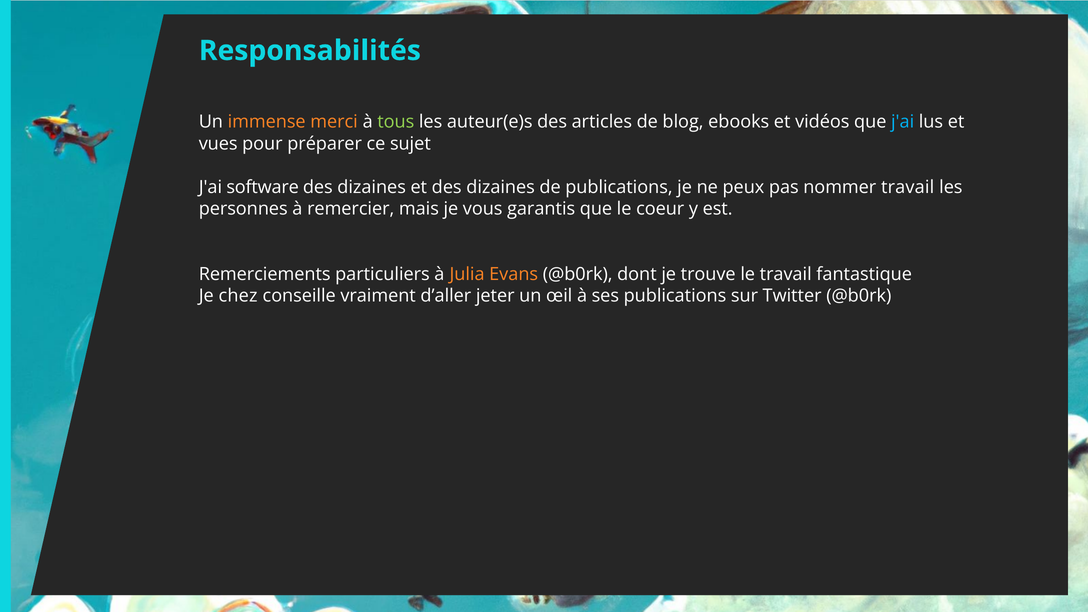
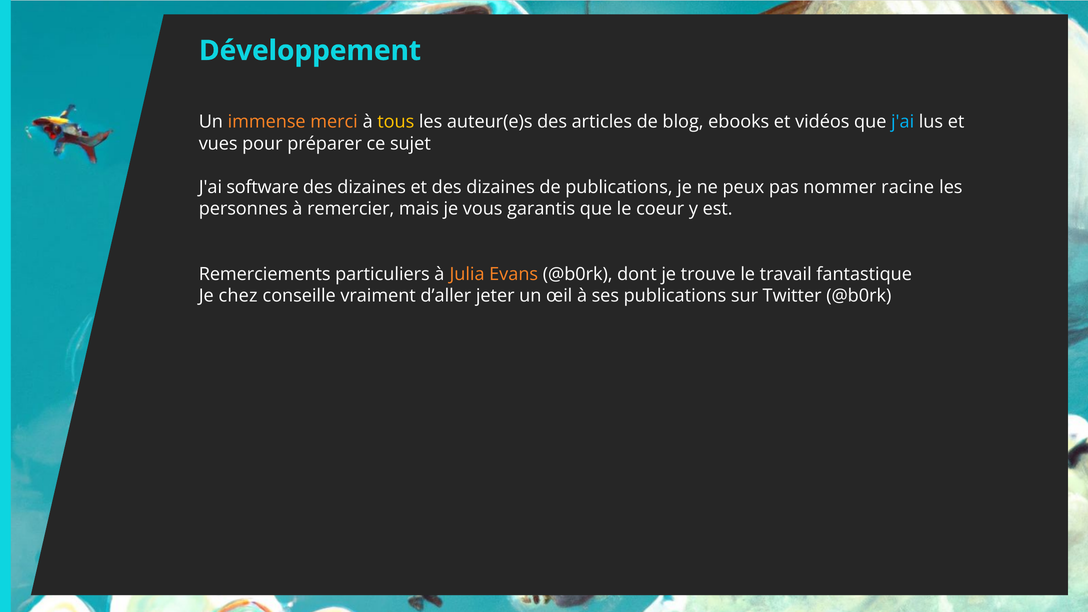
Responsabilités: Responsabilités -> Développement (310, 51)
tous colour: light green -> yellow (396, 122)
nommer travail: travail -> racine (908, 187)
